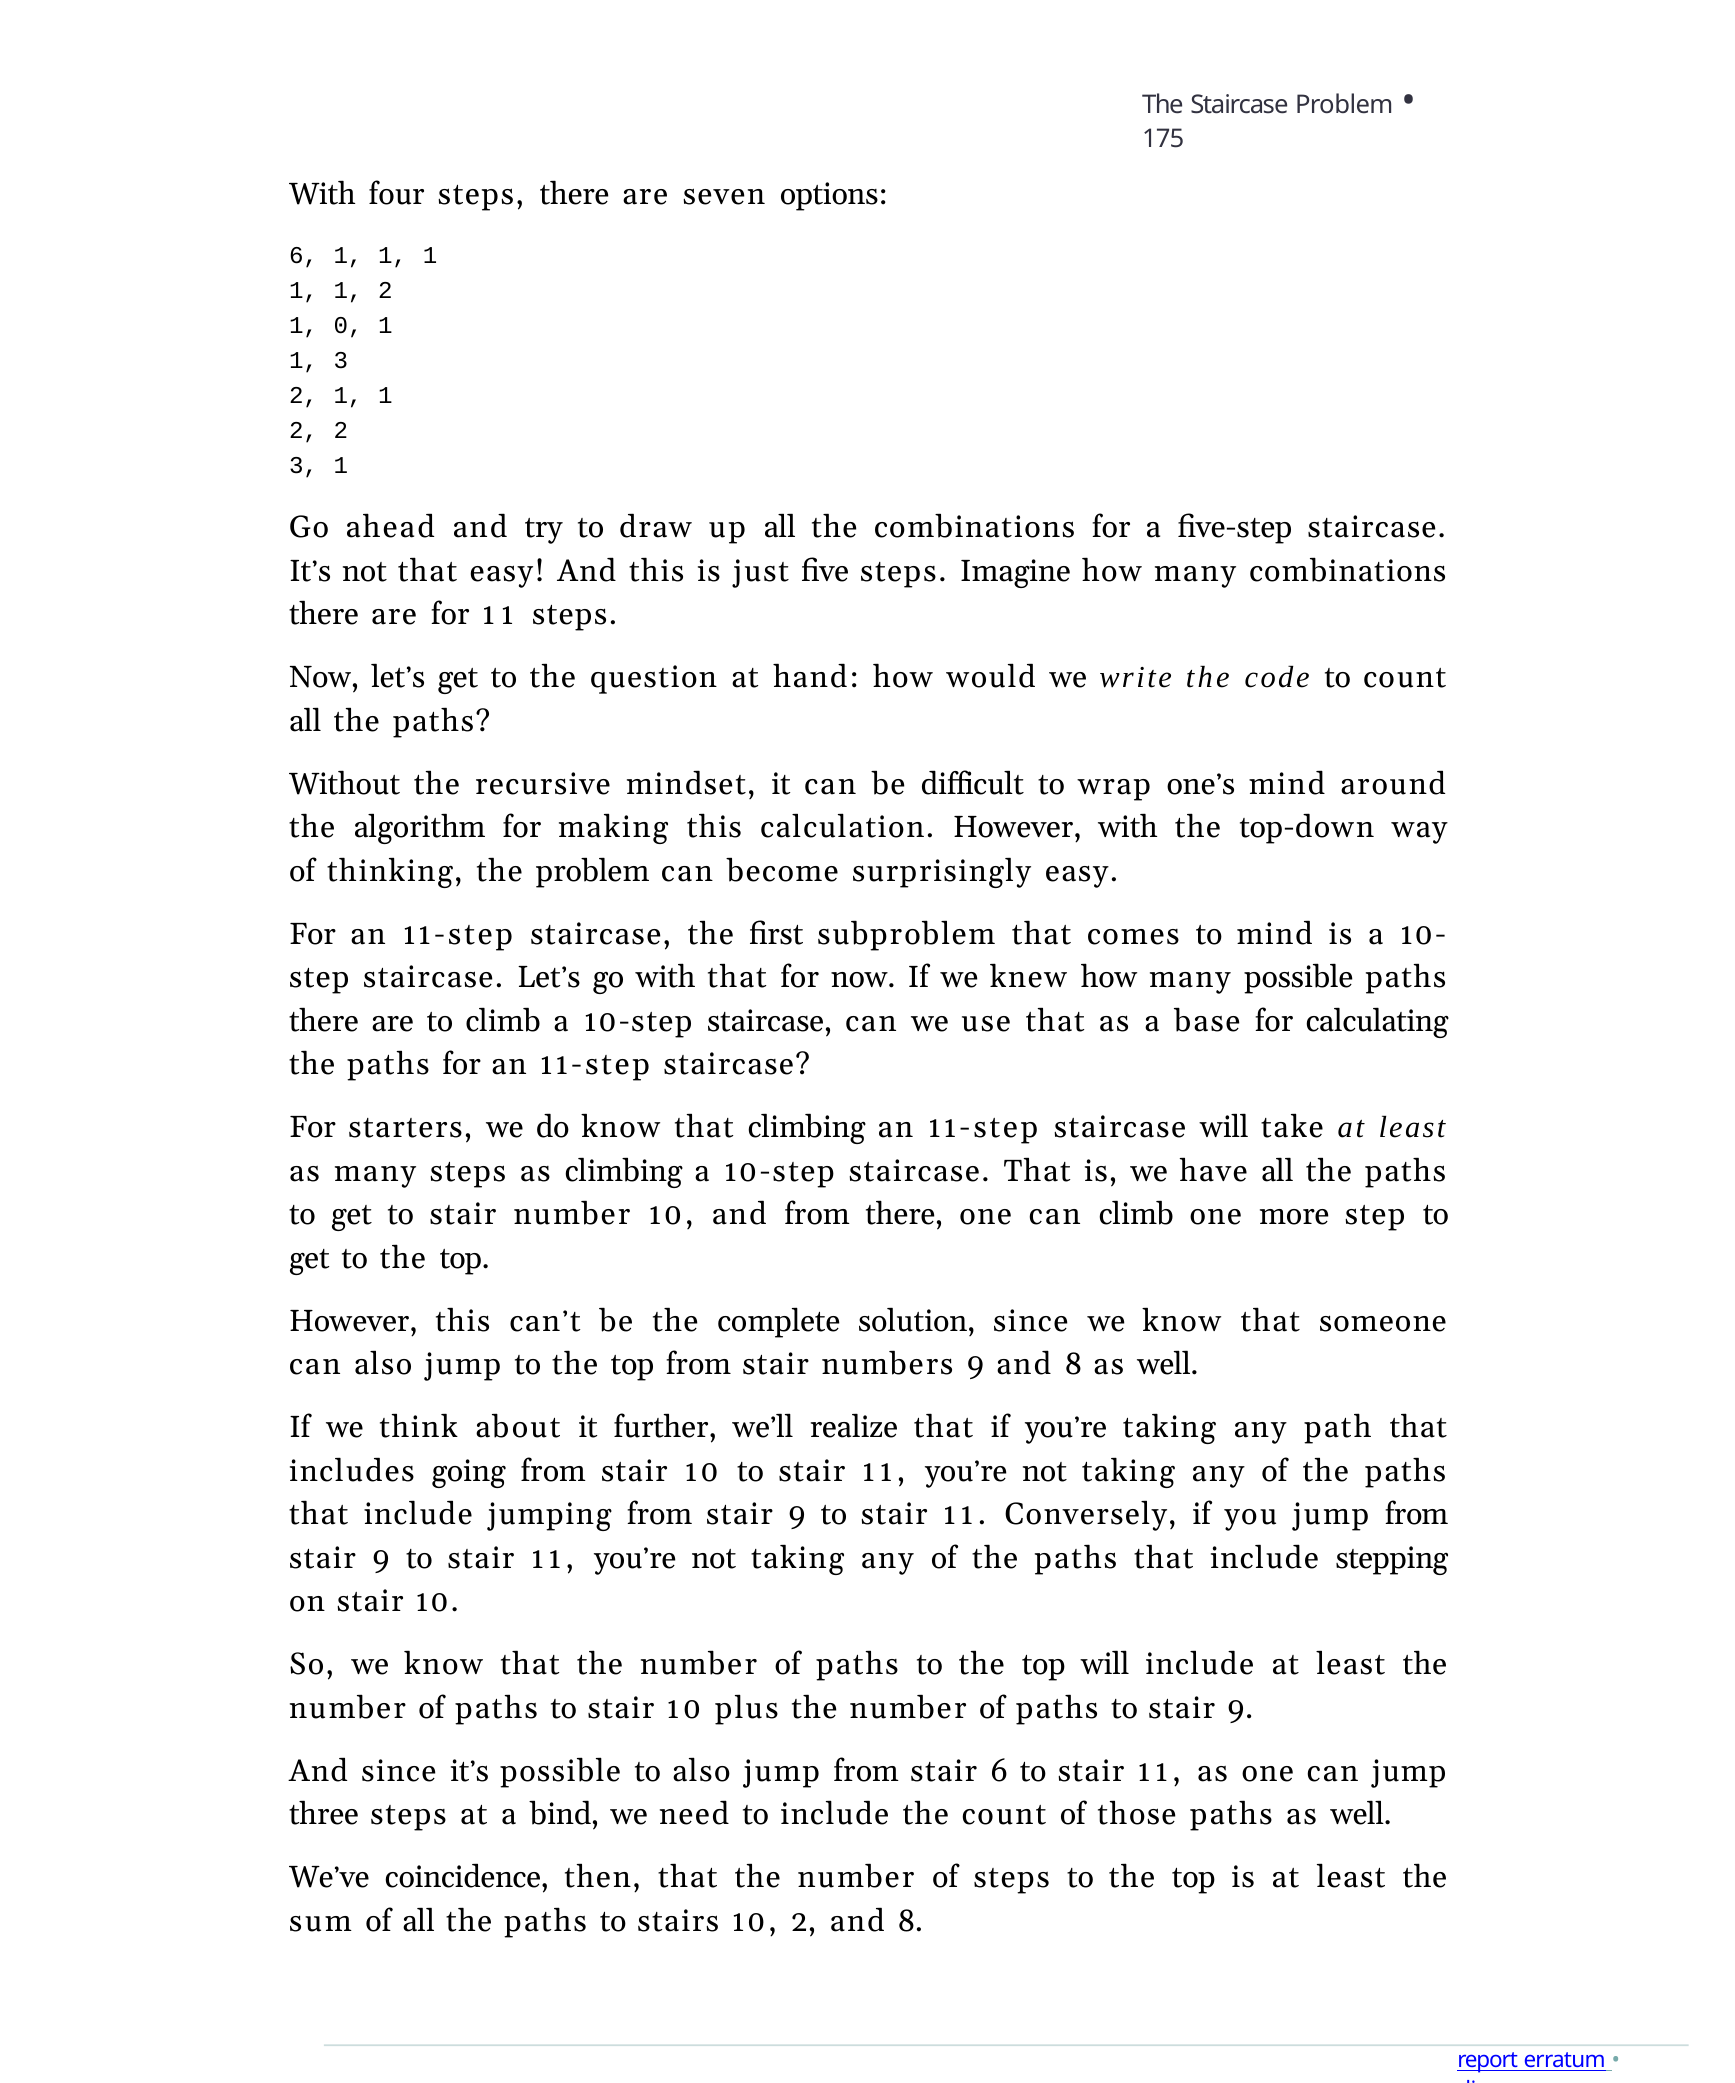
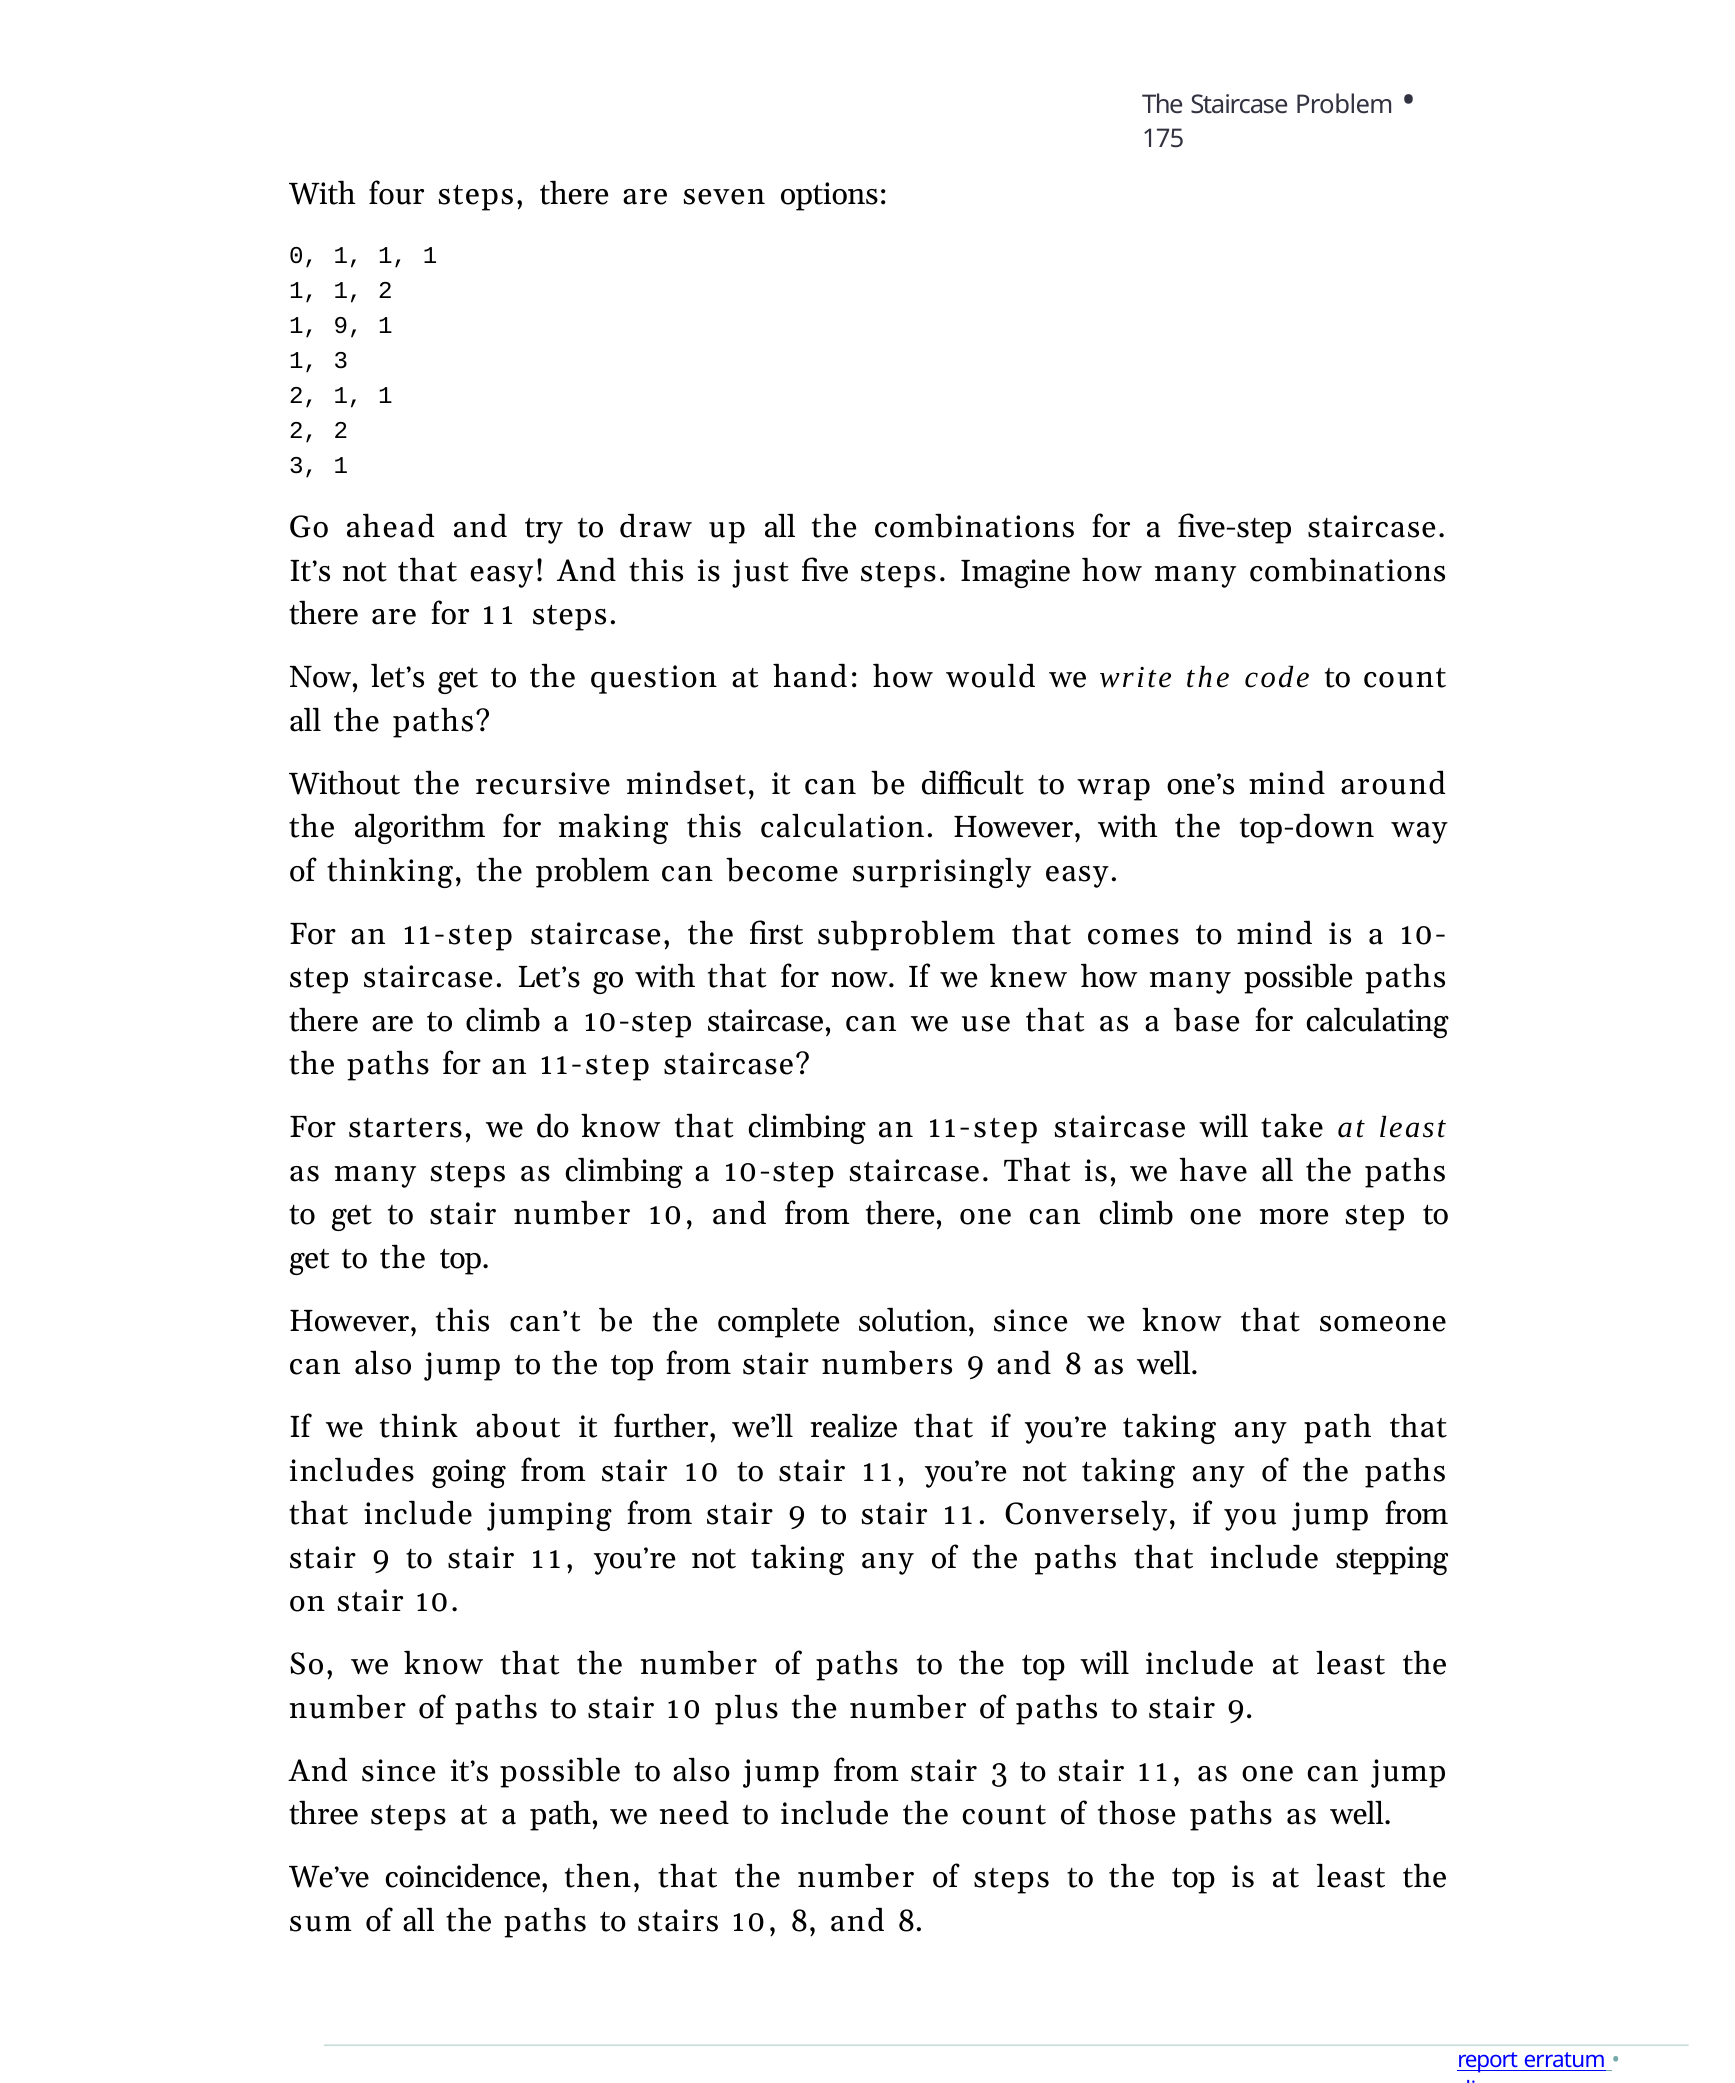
6: 6 -> 0 (304, 256)
1 0: 0 -> 9 (348, 325)
stair 6: 6 -> 3 (999, 1770)
a bind: bind -> path (565, 1814)
10 2: 2 -> 8 (804, 1920)
